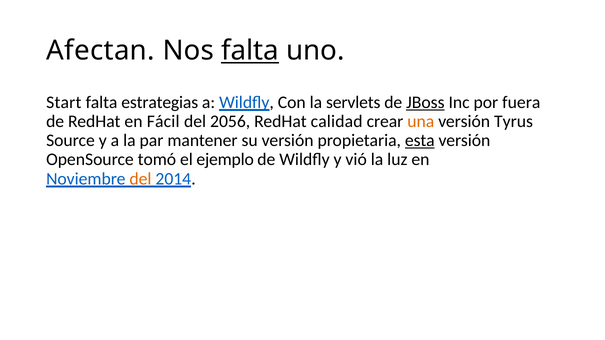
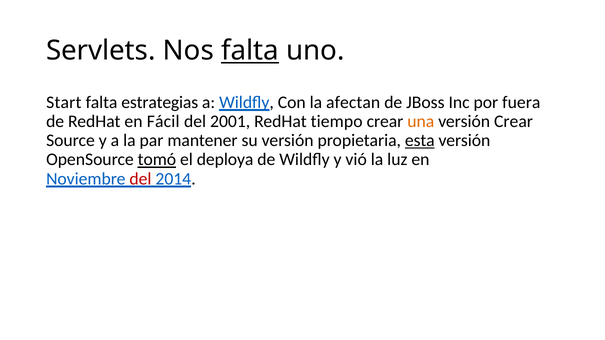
Afectan: Afectan -> Servlets (101, 51)
servlets: servlets -> afectan (353, 103)
JBoss underline: present -> none (425, 103)
2056: 2056 -> 2001 (230, 122)
calidad: calidad -> tiempo (337, 122)
versión Tyrus: Tyrus -> Crear (514, 122)
tomó underline: none -> present (157, 160)
ejemplo: ejemplo -> deploya (225, 160)
del colour: orange -> red (140, 179)
